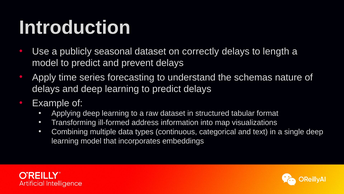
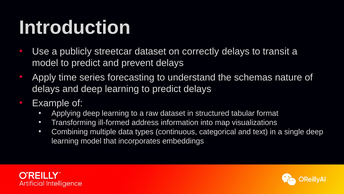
seasonal: seasonal -> streetcar (113, 51)
length: length -> transit (276, 51)
